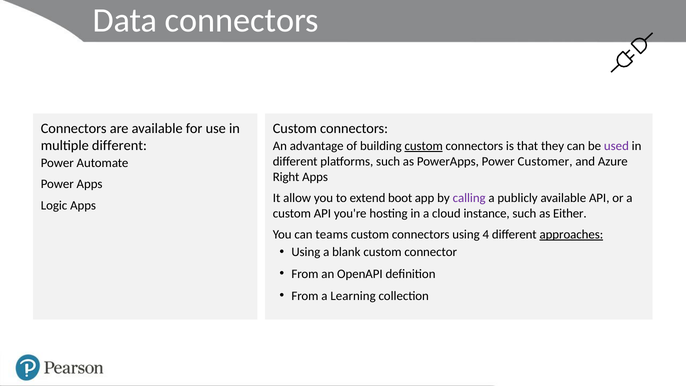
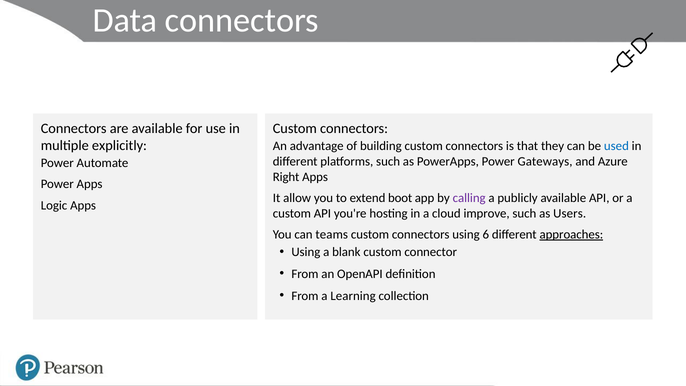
multiple different: different -> explicitly (119, 145)
custom underline: present -> none (424, 146)
used colour: purple -> blue (616, 146)
Customer: Customer -> Gateways (545, 161)
instance: instance -> improve (487, 213)
Either: Either -> Users (570, 213)
4: 4 -> 6 (486, 234)
